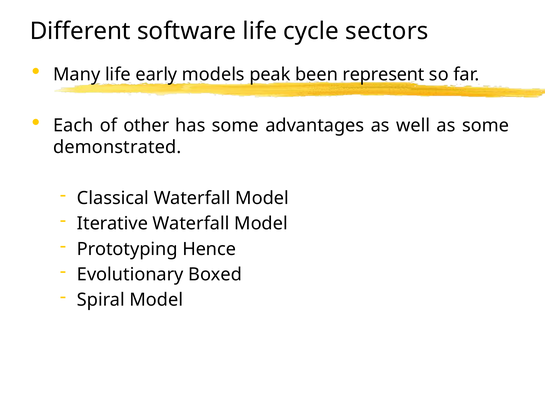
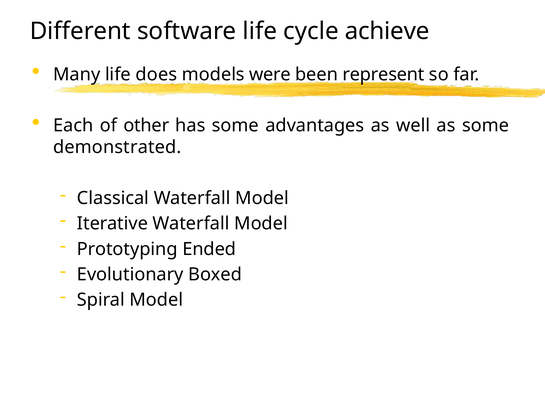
sectors: sectors -> achieve (387, 31)
early: early -> does (156, 75)
peak: peak -> were (270, 75)
Hence: Hence -> Ended (209, 249)
